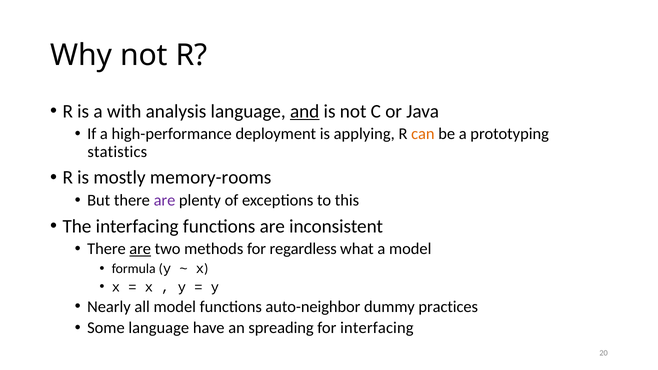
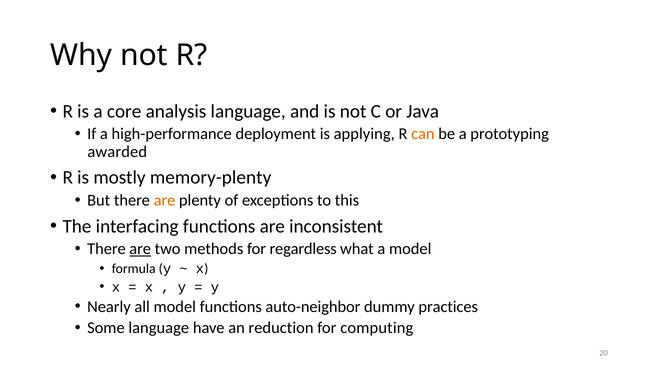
with: with -> core (124, 111)
and underline: present -> none (305, 111)
statistics: statistics -> awarded (117, 152)
memory-rooms: memory-rooms -> memory-plenty (211, 178)
are colour: purple -> orange (164, 200)
spreading: spreading -> reduction (281, 328)
for interfacing: interfacing -> computing (377, 328)
